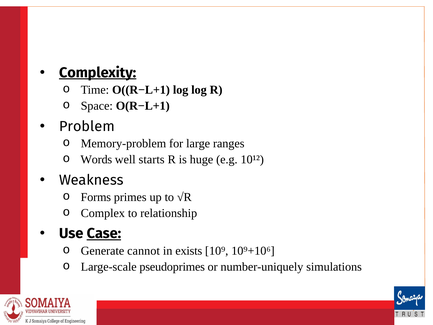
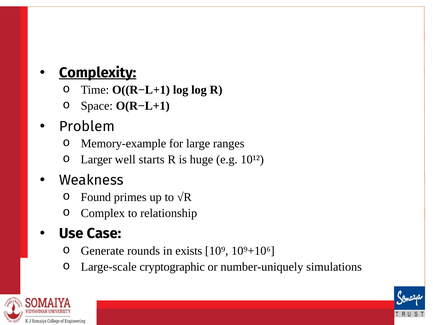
Memory-problem: Memory-problem -> Memory-example (123, 143)
Words: Words -> Larger (96, 159)
Forms: Forms -> Found (96, 197)
Case underline: present -> none (104, 233)
cannot: cannot -> rounds (144, 251)
pseudoprimes: pseudoprimes -> cryptographic (172, 267)
